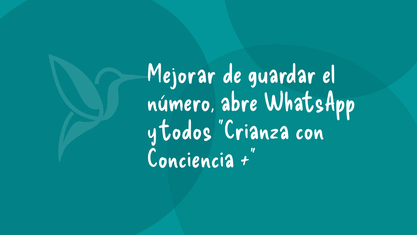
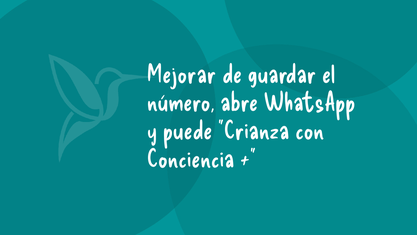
todos: todos -> puede (188, 131)
